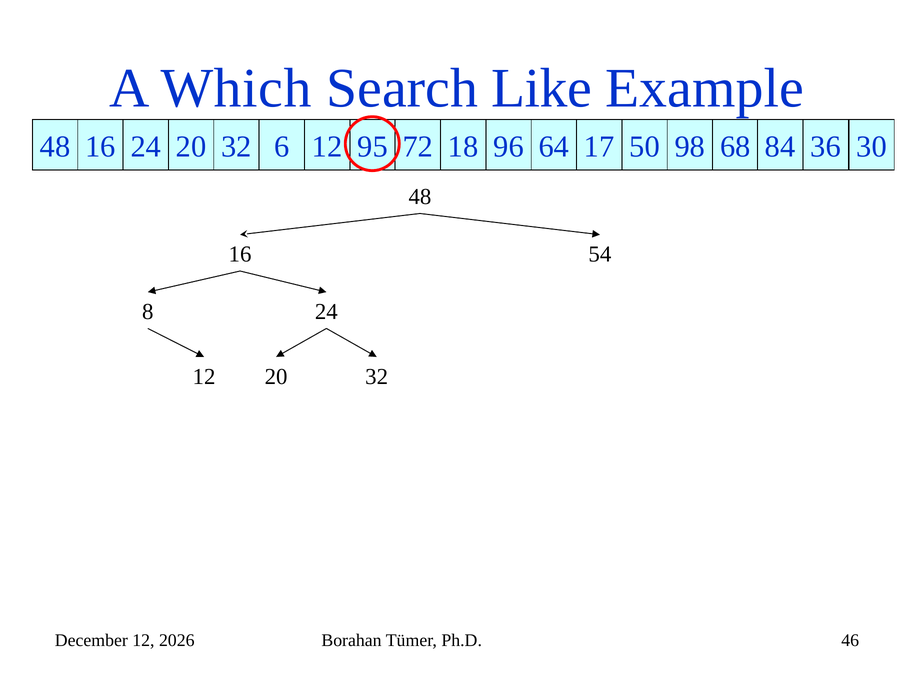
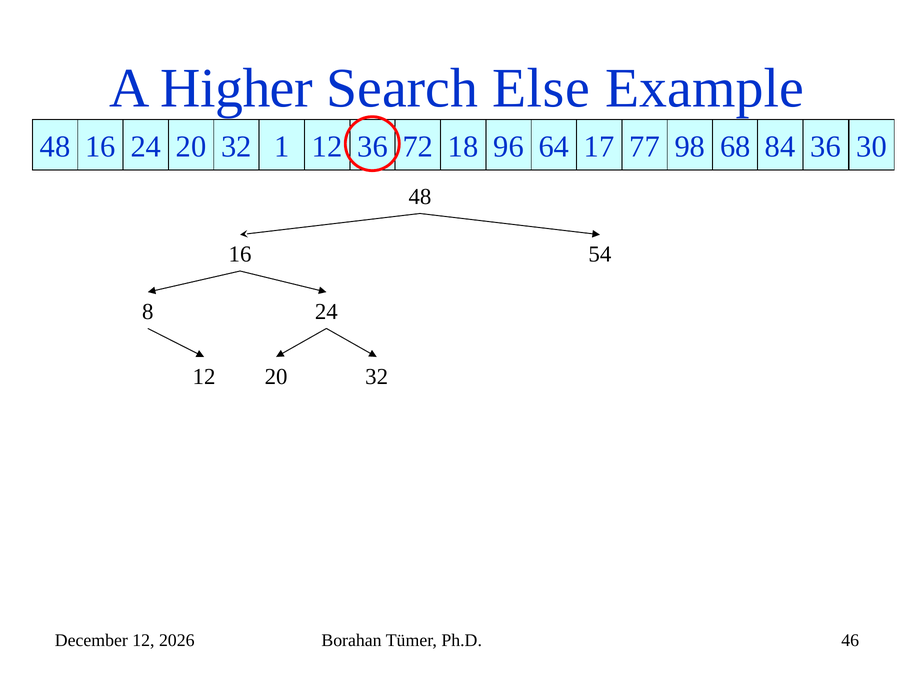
Which: Which -> Higher (237, 88)
Like: Like -> Else (541, 88)
6: 6 -> 1 (282, 147)
12 95: 95 -> 36 (373, 147)
50: 50 -> 77 (645, 147)
